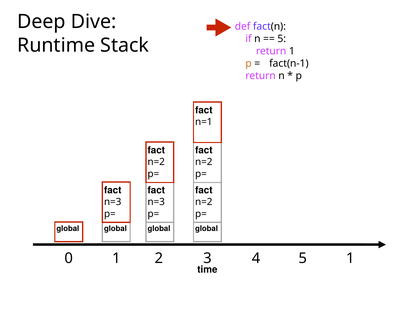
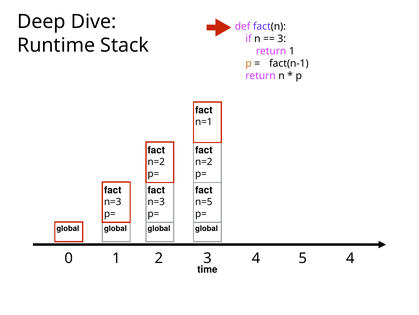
5: 5 -> 3 (282, 39)
n=2: n=2 -> n=5 (204, 201)
5 1: 1 -> 4 (350, 258)
